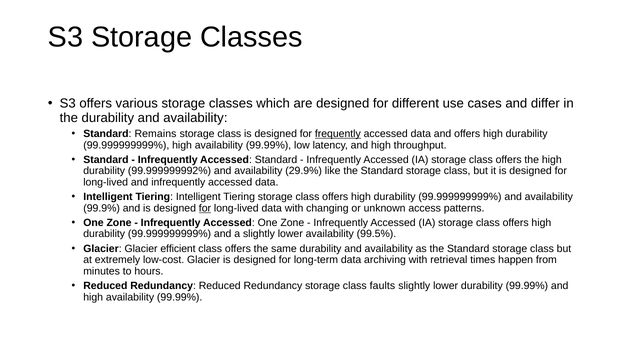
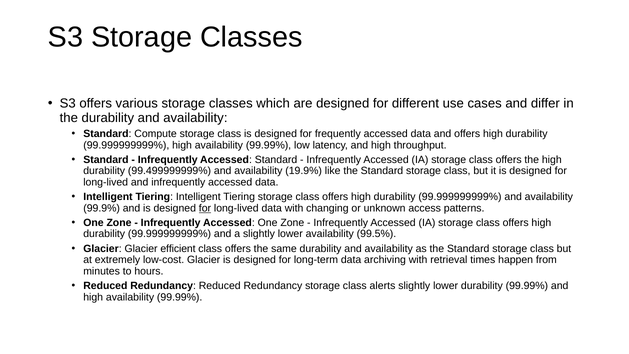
Remains: Remains -> Compute (156, 134)
frequently underline: present -> none (338, 134)
99.999999992%: 99.999999992% -> 99.499999999% (170, 171)
29.9%: 29.9% -> 19.9% (304, 171)
faults: faults -> alerts (382, 286)
